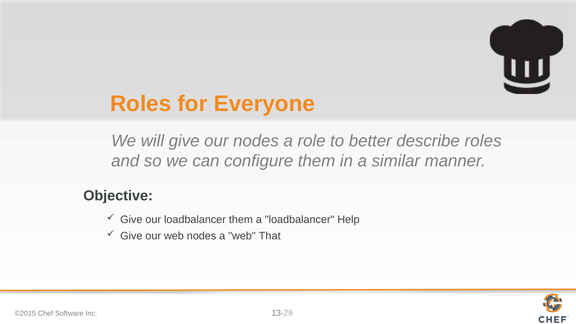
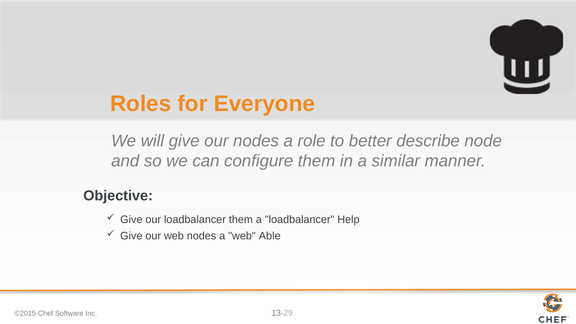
describe roles: roles -> node (483, 141)
That: That -> Able (270, 236)
